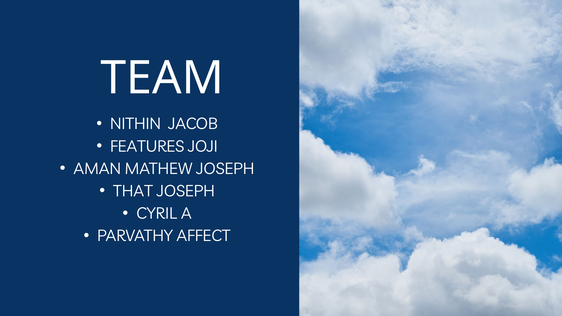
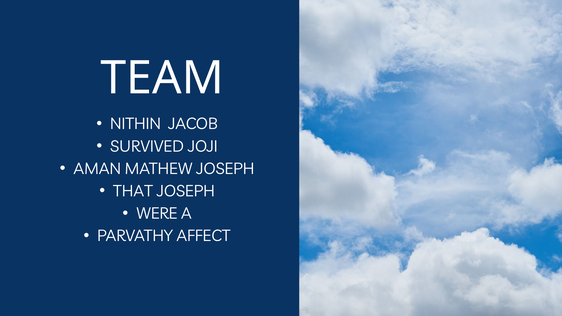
FEATURES: FEATURES -> SURVIVED (147, 147)
CYRIL: CYRIL -> WERE (157, 214)
